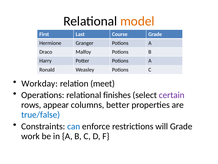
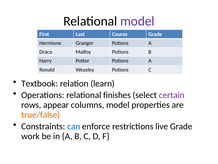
model colour: orange -> purple (137, 21)
Workday: Workday -> Textbook (40, 83)
meet: meet -> learn (103, 83)
columns better: better -> model (118, 105)
true/false colour: blue -> orange (41, 114)
will: will -> live (162, 126)
